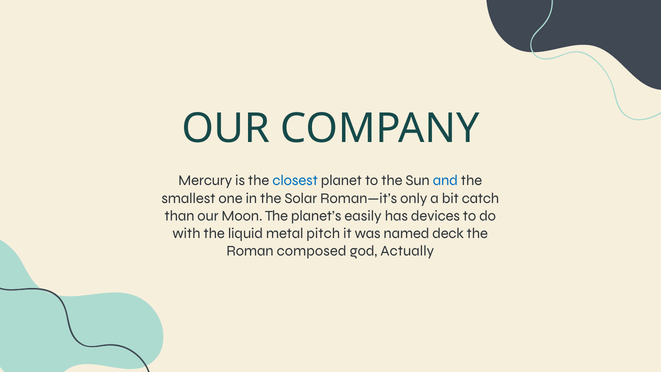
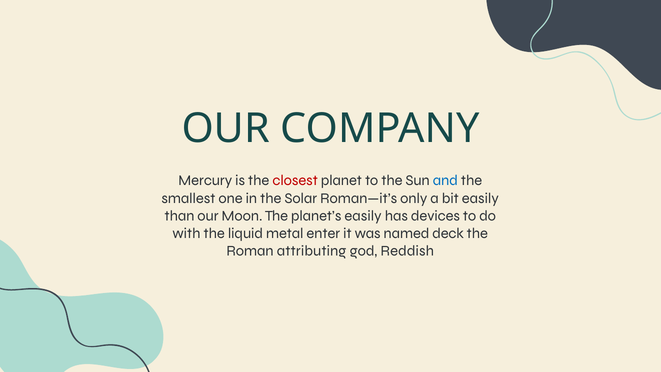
closest colour: blue -> red (295, 181)
bit catch: catch -> easily (480, 198)
pitch: pitch -> enter (323, 233)
composed: composed -> attributing (312, 251)
Actually: Actually -> Reddish (407, 251)
